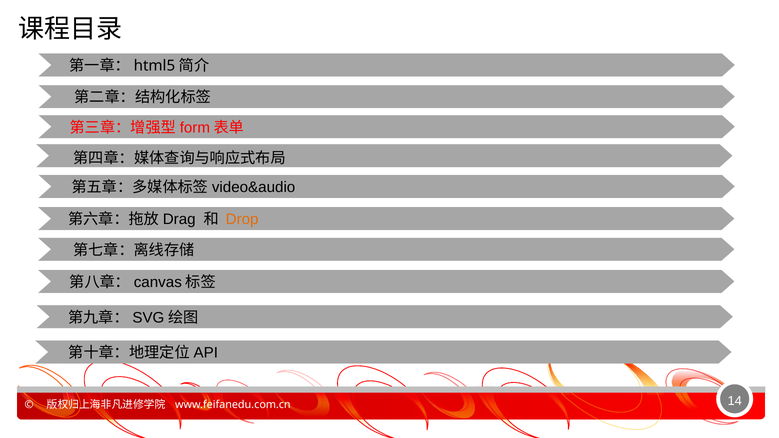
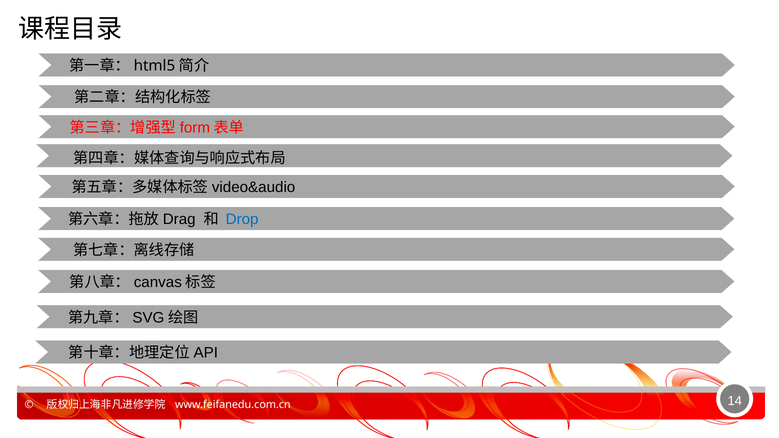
Drop colour: orange -> blue (242, 220)
